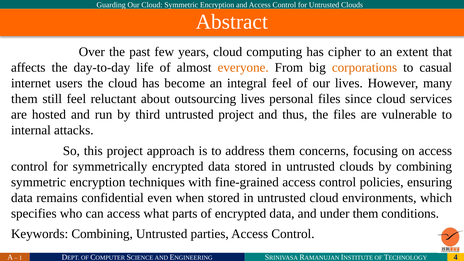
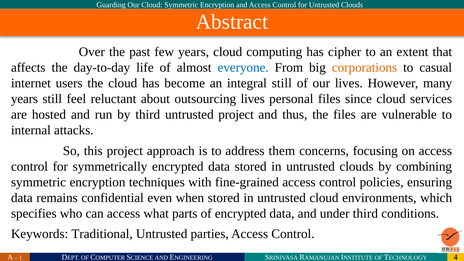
everyone colour: orange -> blue (243, 68)
integral feel: feel -> still (282, 83)
them: them -> years (24, 99)
under them: them -> third (365, 213)
Keywords Combining: Combining -> Traditional (102, 234)
